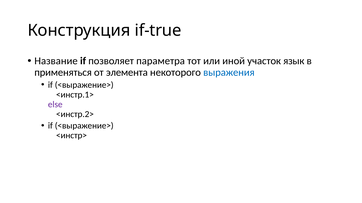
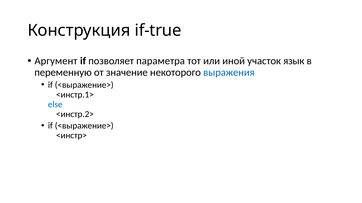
Название: Название -> Аргумент (56, 61)
применяться: применяться -> переменную (63, 73)
элемента: элемента -> значение (127, 73)
else colour: purple -> blue (55, 105)
